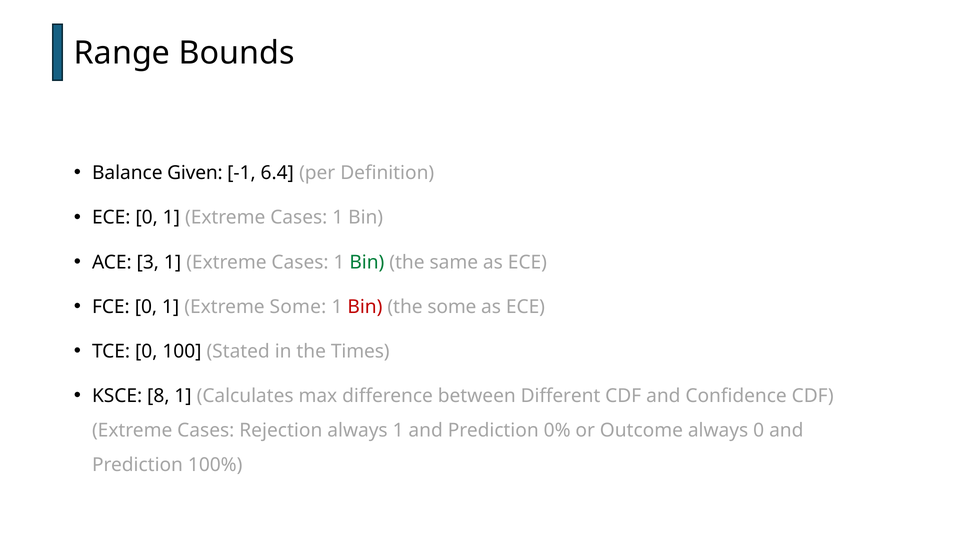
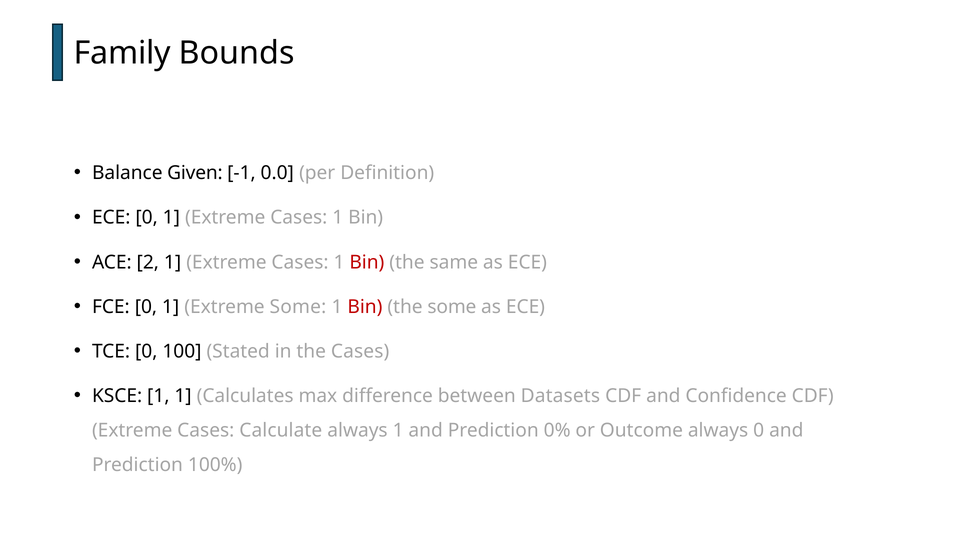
Range: Range -> Family (122, 53)
6.4: 6.4 -> 0.0 (277, 173)
3: 3 -> 2 (148, 262)
Bin colour: green -> red (367, 262)
the Times: Times -> Cases (360, 351)
KSCE 8: 8 -> 1 (158, 396)
Different: Different -> Datasets (560, 396)
Rejection: Rejection -> Calculate (281, 431)
